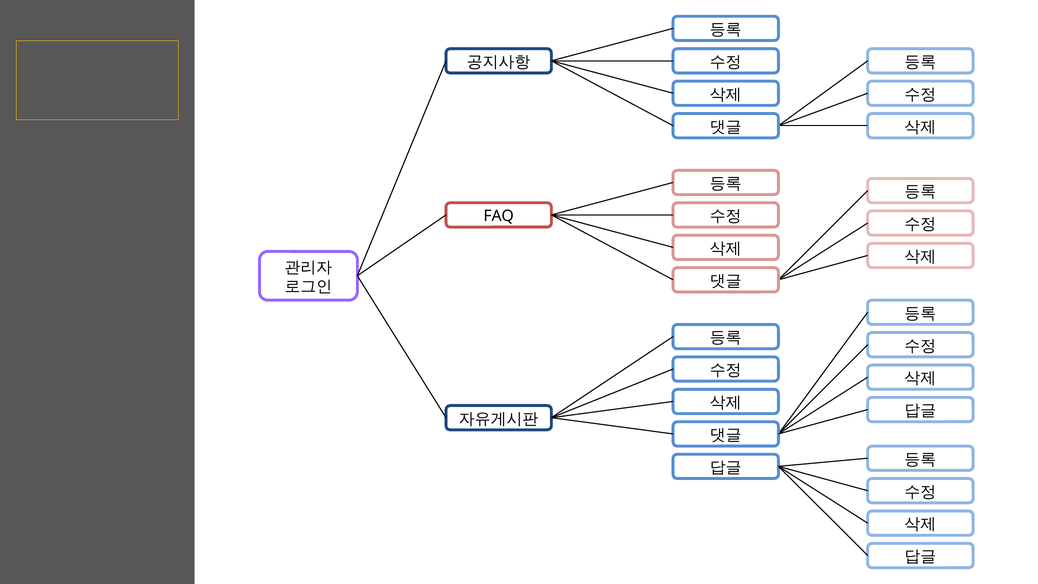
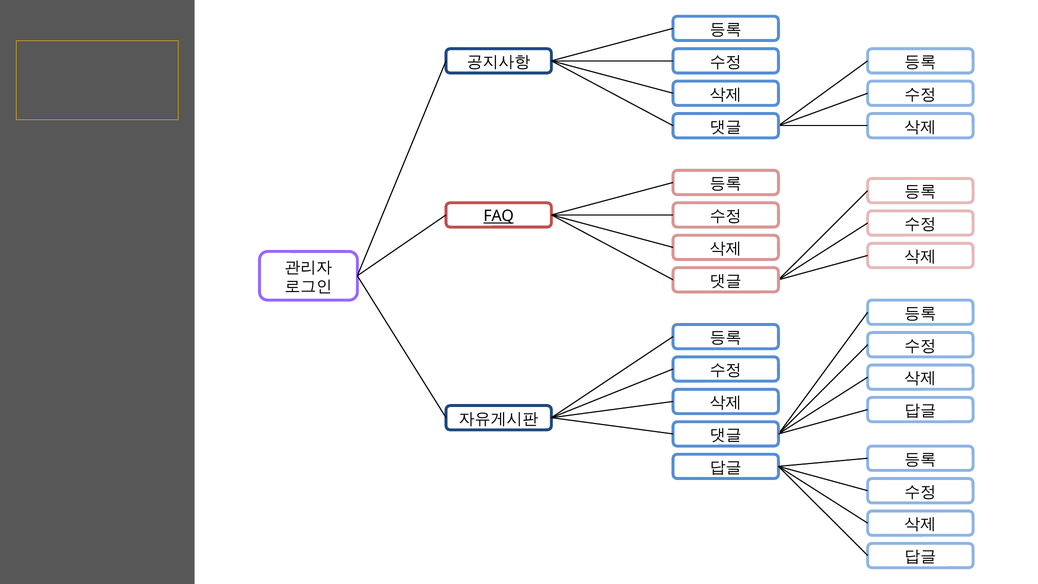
FAQ underline: none -> present (499, 216)
